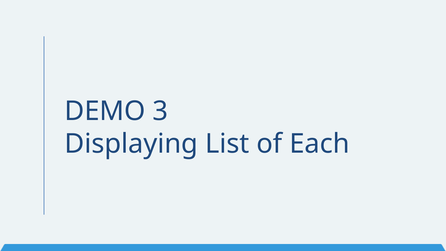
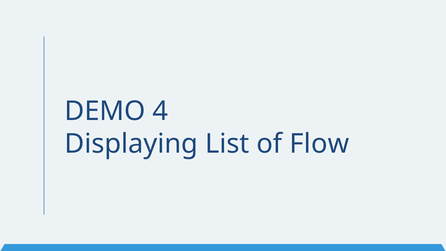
3: 3 -> 4 (160, 111)
Each: Each -> Flow (319, 144)
